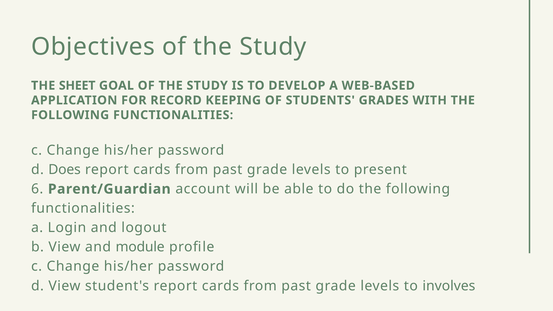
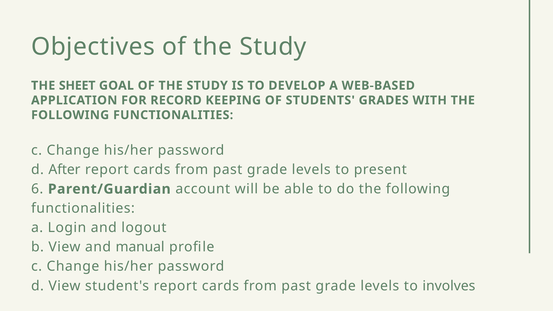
Does: Does -> After (64, 170)
module: module -> manual (140, 247)
